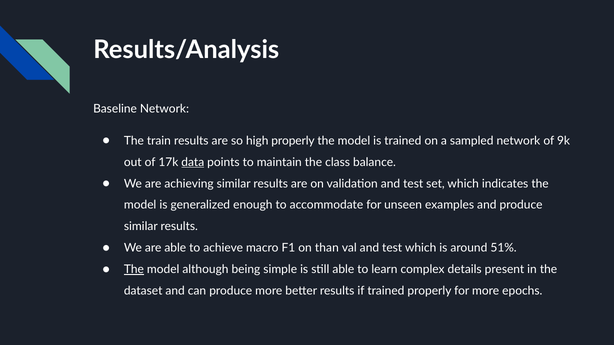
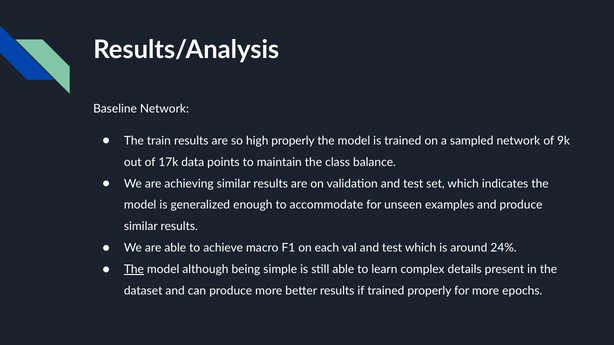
data underline: present -> none (193, 162)
than: than -> each (327, 248)
51%: 51% -> 24% (504, 248)
